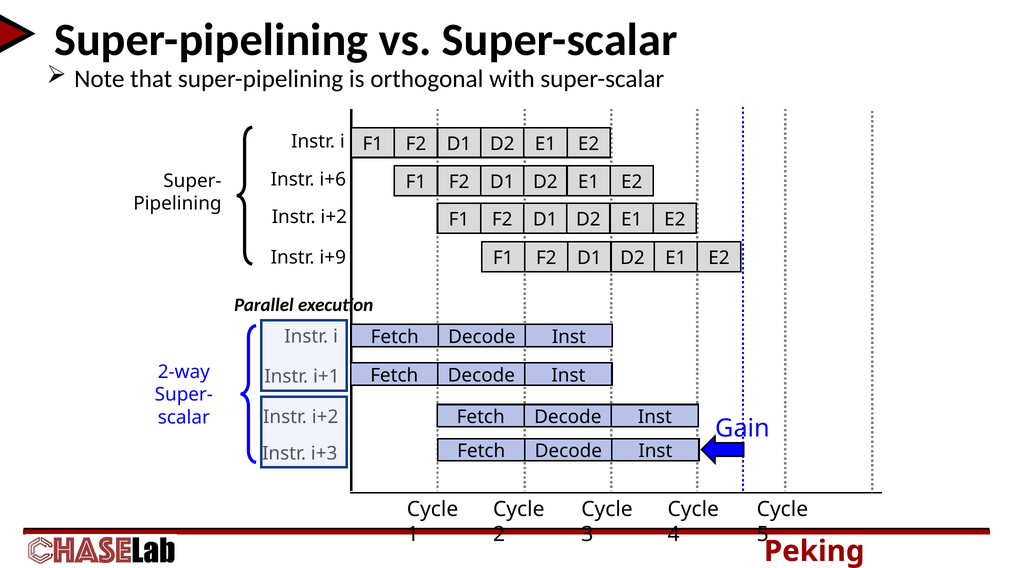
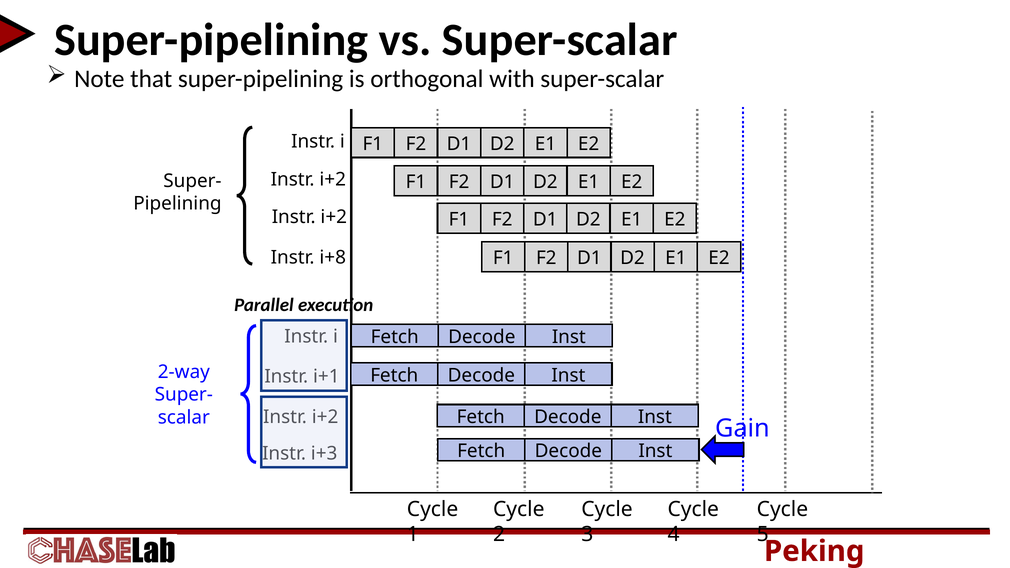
i+6: i+6 -> i+2 (333, 180)
i+9: i+9 -> i+8 (333, 258)
